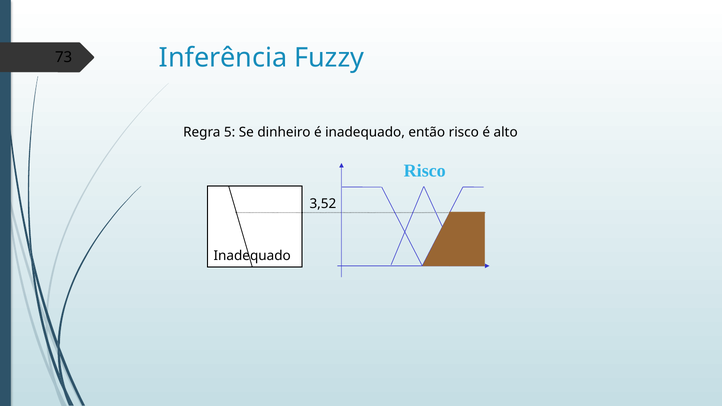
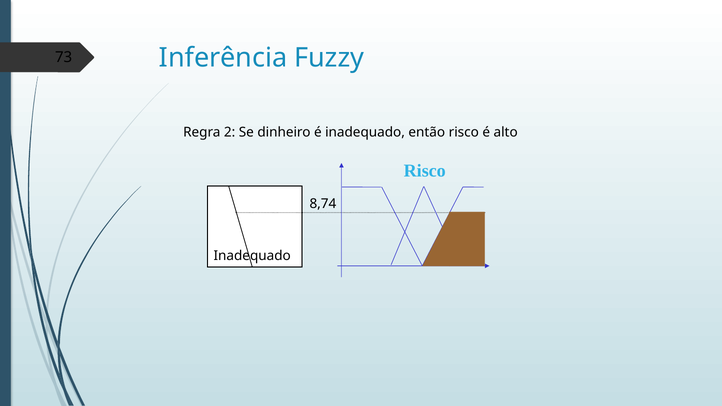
5: 5 -> 2 (230, 132)
3,52: 3,52 -> 8,74 (323, 204)
